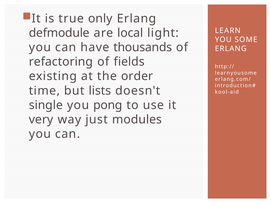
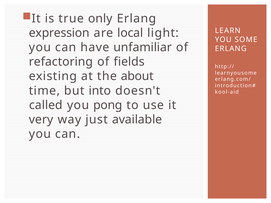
defmodule: defmodule -> expression (59, 33)
thousands: thousands -> unfamiliar (143, 47)
order: order -> about (137, 76)
lists: lists -> into (100, 91)
single: single -> called (46, 105)
modules: modules -> available (137, 120)
